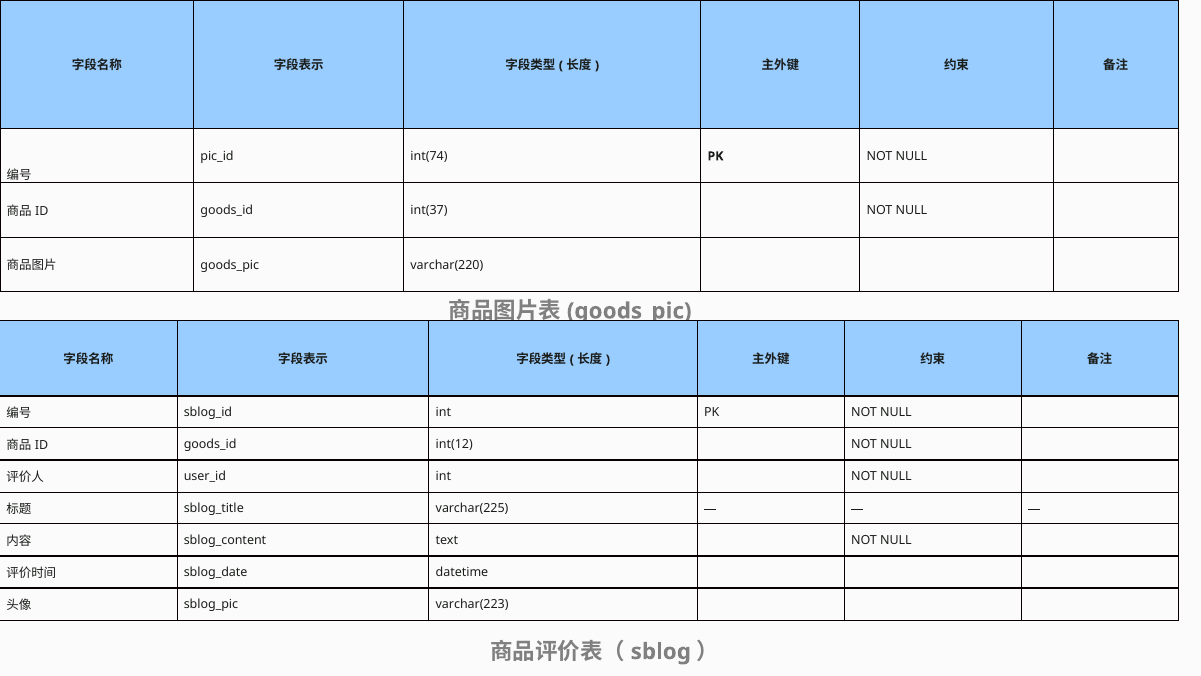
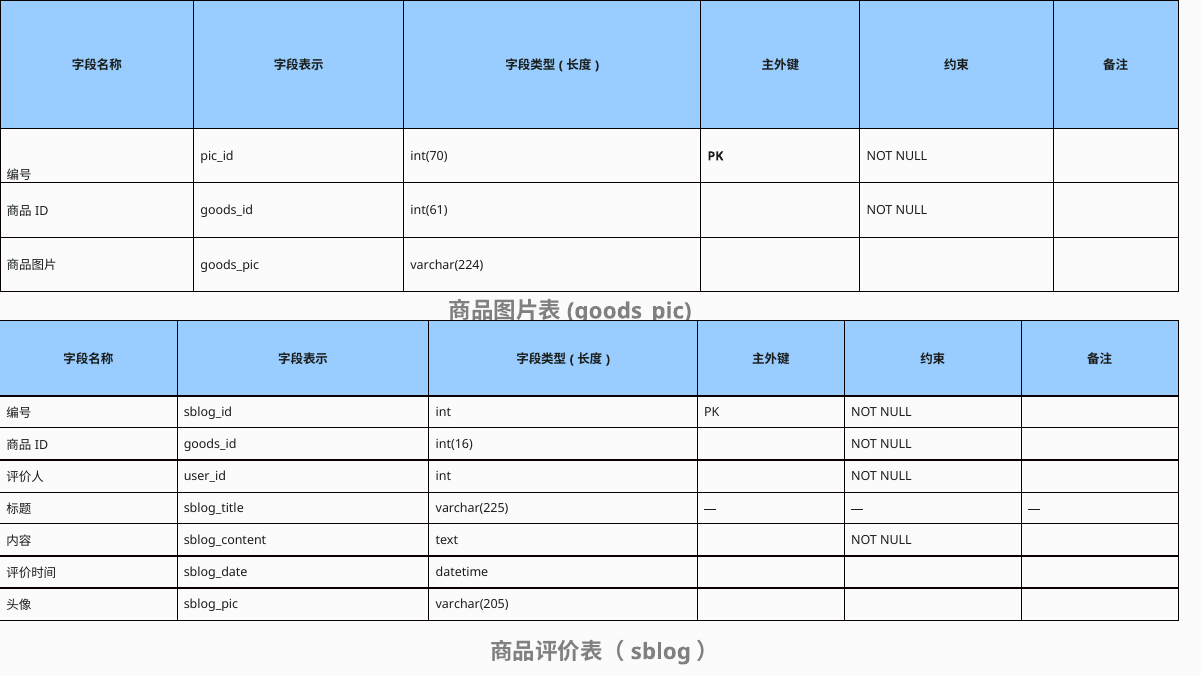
int(74: int(74 -> int(70 (429, 156)
int(37: int(37 -> int(61 (429, 210)
varchar(220: varchar(220 -> varchar(224 (447, 265)
int(12: int(12 -> int(16 (454, 444)
varchar(223: varchar(223 -> varchar(205 (472, 604)
